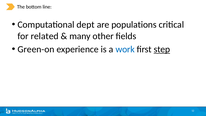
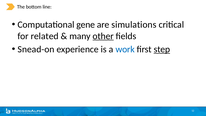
dept: dept -> gene (86, 25)
populations: populations -> simulations (134, 25)
other underline: none -> present (103, 36)
Green-on: Green-on -> Snead-on (36, 49)
